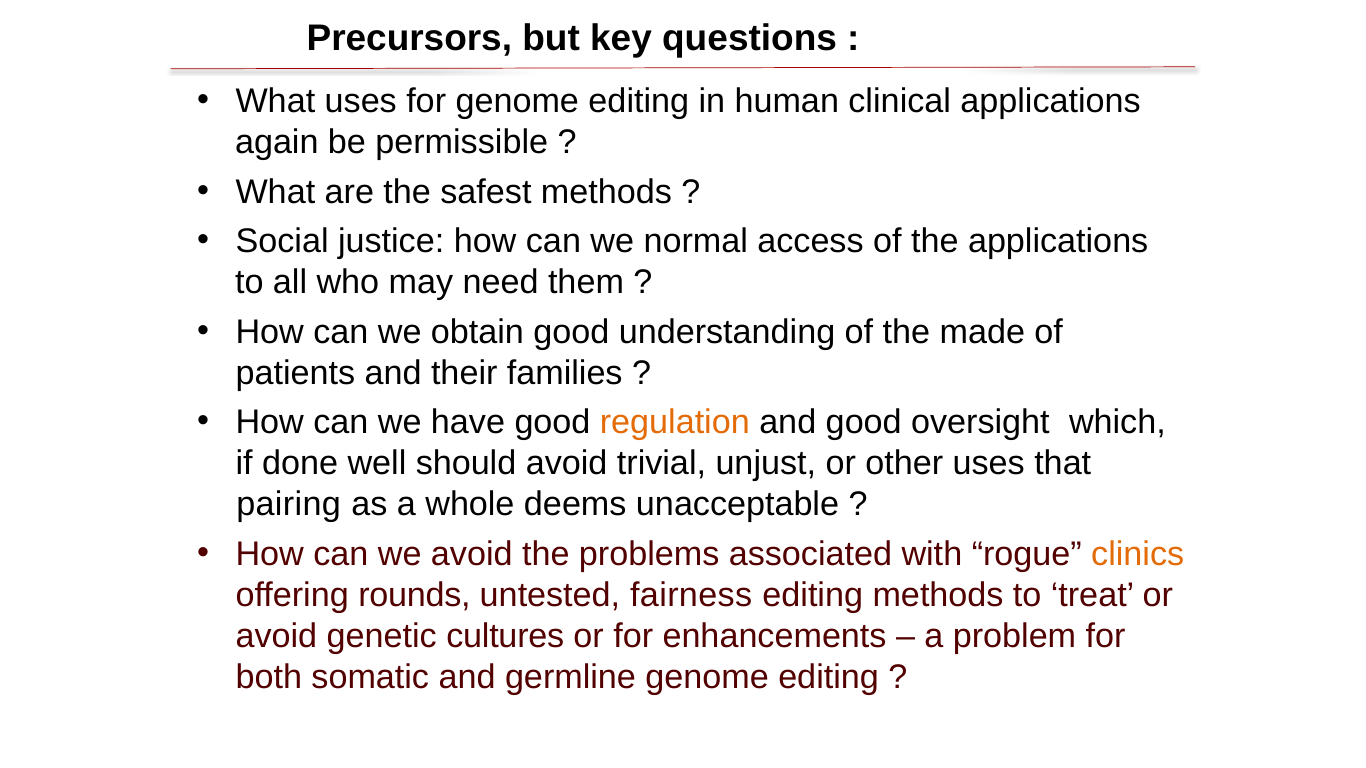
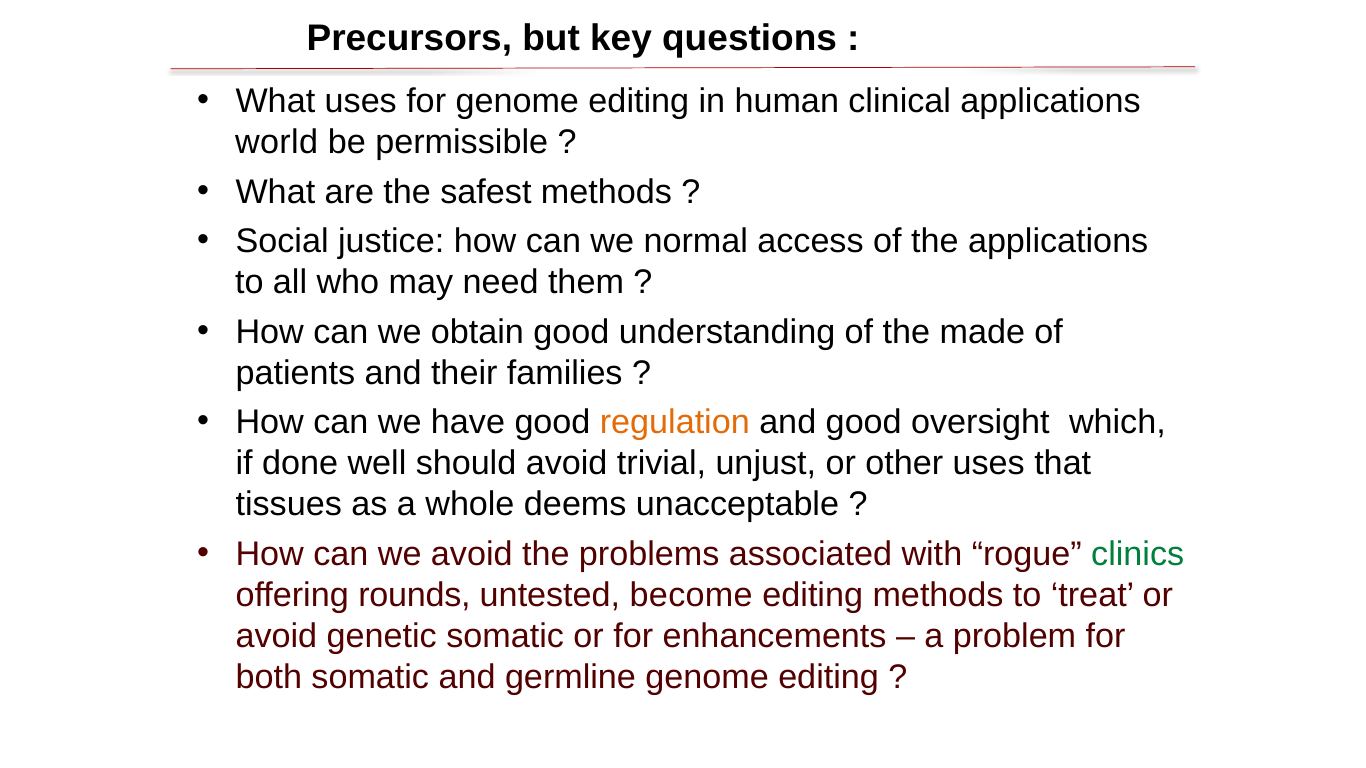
again: again -> world (277, 143)
pairing: pairing -> tissues (289, 505)
clinics colour: orange -> green (1138, 554)
fairness: fairness -> become (691, 595)
genetic cultures: cultures -> somatic (505, 636)
